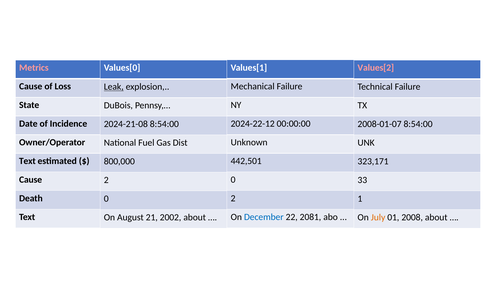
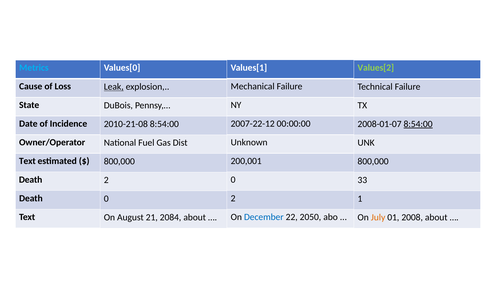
Metrics colour: pink -> light blue (34, 68)
Values[2 colour: pink -> light green (376, 68)
2024-22-12: 2024-22-12 -> 2007-22-12 (253, 124)
2024-21-08: 2024-21-08 -> 2010-21-08 (126, 124)
8:54:00 underline: none -> present (418, 124)
442,501: 442,501 -> 200,001 (246, 161)
323,171: 323,171 -> 800,000 (373, 161)
Cause: Cause -> Death (31, 180)
2081: 2081 -> 2050 (310, 217)
2002: 2002 -> 2084 (171, 217)
